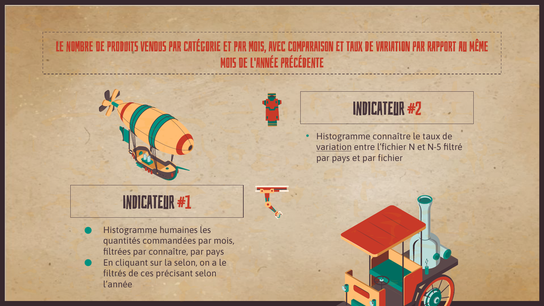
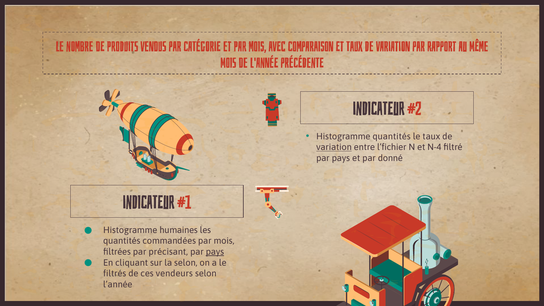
Histogramme connaître: connaître -> quantités (392, 136)
N-5: N-5 -> N-4 (434, 147)
fichier: fichier -> donné (390, 158)
par connaître: connaître -> précisant (168, 252)
pays underline: none -> present (215, 252)
précisant: précisant -> vendeurs (174, 274)
